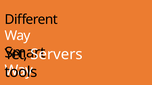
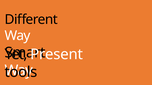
Servers: Servers -> Present (57, 55)
